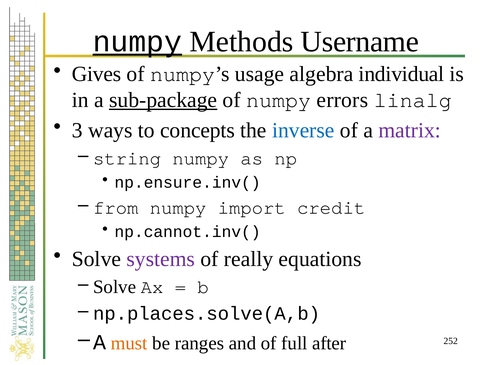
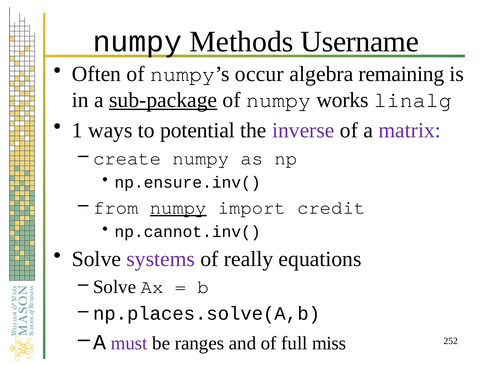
numpy underline: present -> none (137, 42)
Gives: Gives -> Often (96, 74)
usage: usage -> occur (259, 74)
individual: individual -> remaining (401, 74)
errors: errors -> works (343, 100)
3: 3 -> 1 (77, 130)
concepts: concepts -> potential (198, 130)
inverse colour: blue -> purple (303, 130)
string: string -> create (127, 158)
numpy underline: none -> present (178, 208)
must colour: orange -> purple (129, 344)
after: after -> miss (329, 344)
